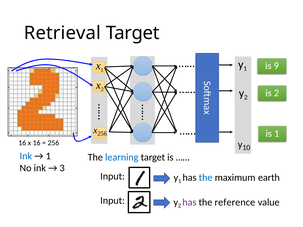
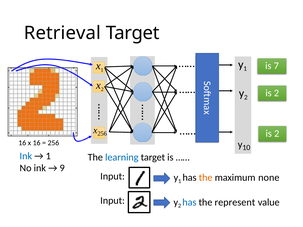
9: 9 -> 7 (276, 66)
1: 1 -> 2 (277, 134)
3: 3 -> 9 (62, 168)
the colour: blue -> orange (206, 178)
earth: earth -> none (269, 178)
has colour: purple -> blue (189, 203)
reference: reference -> represent (235, 203)
